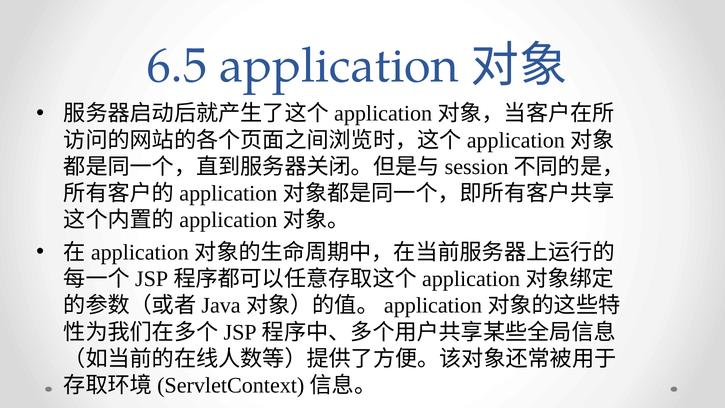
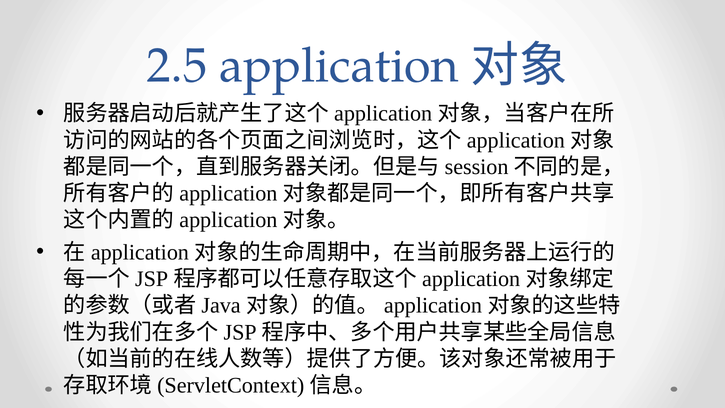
6.5: 6.5 -> 2.5 (177, 66)
